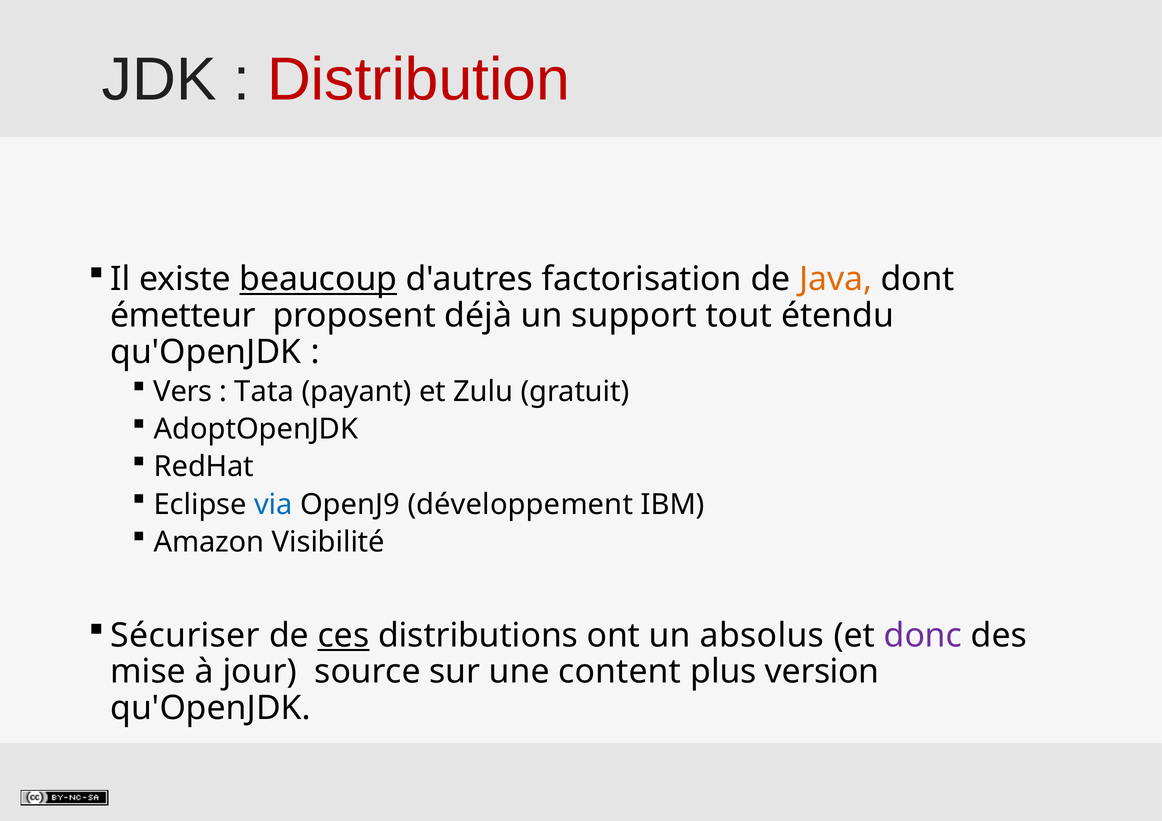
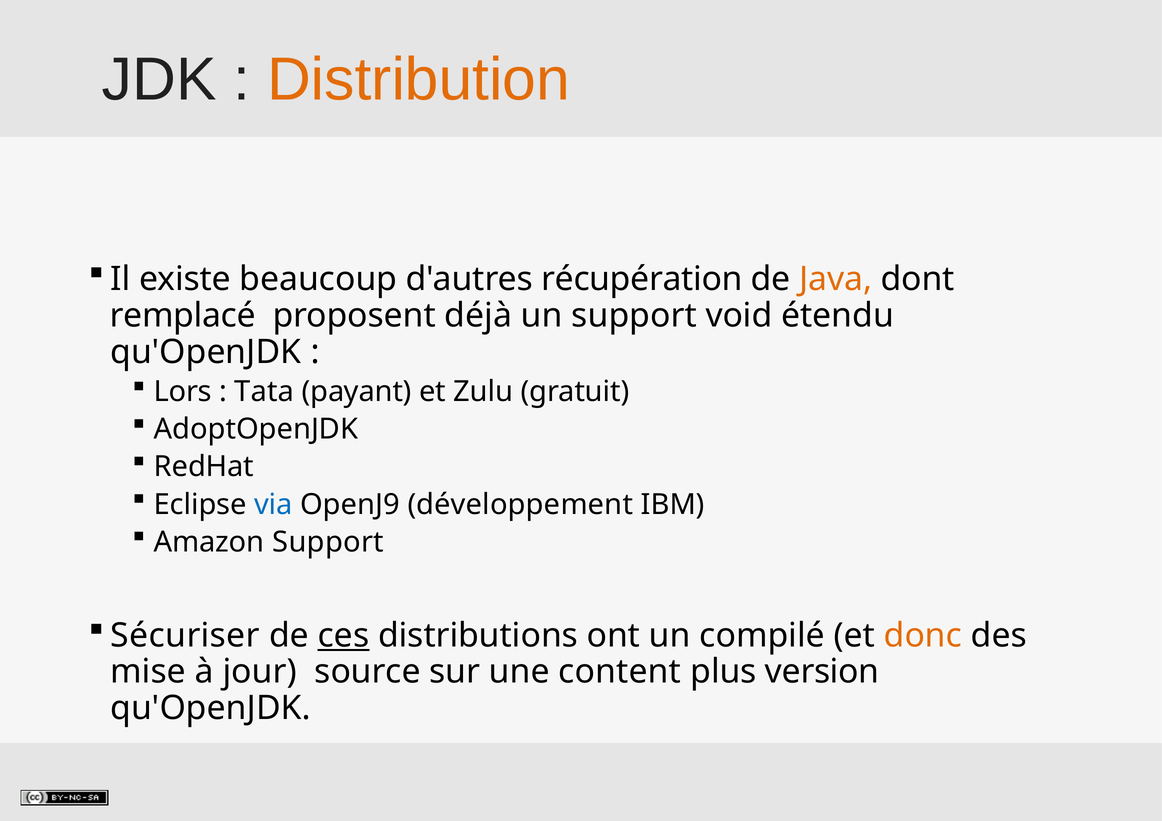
Distribution colour: red -> orange (419, 80)
beaucoup underline: present -> none (318, 279)
factorisation: factorisation -> récupération (642, 279)
émetteur: émetteur -> remplacé (183, 316)
tout: tout -> void (739, 316)
Vers: Vers -> Lors (183, 392)
Amazon Visibilité: Visibilité -> Support (328, 542)
absolus: absolus -> compilé (762, 635)
donc colour: purple -> orange (923, 635)
